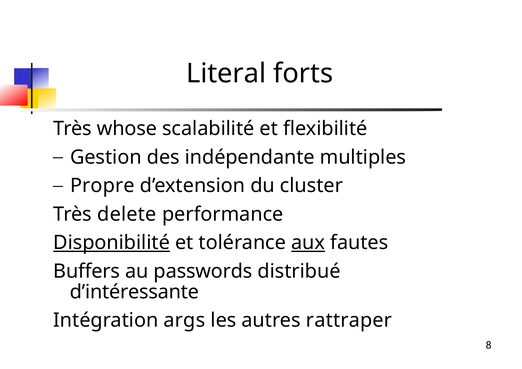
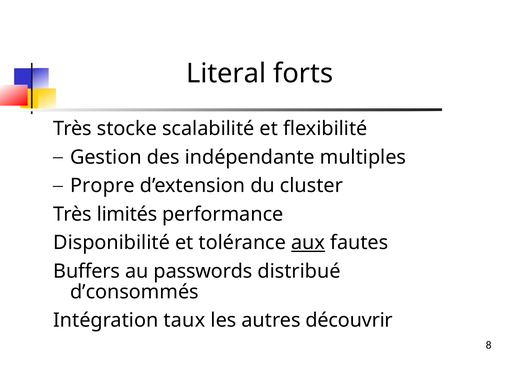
whose: whose -> stocke (127, 129)
delete: delete -> limités (127, 214)
Disponibilité underline: present -> none (112, 243)
d’intéressante: d’intéressante -> d’consommés (134, 292)
args: args -> taux (184, 320)
rattraper: rattraper -> découvrir (349, 320)
